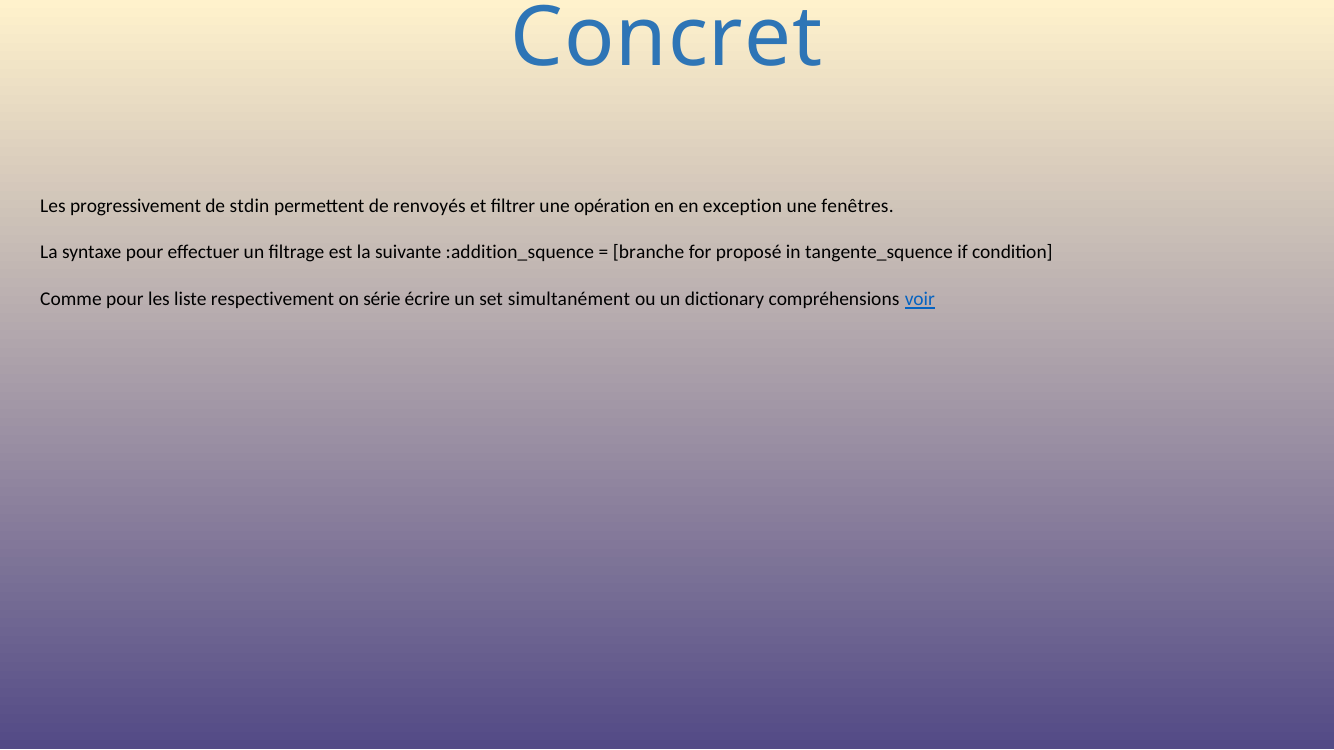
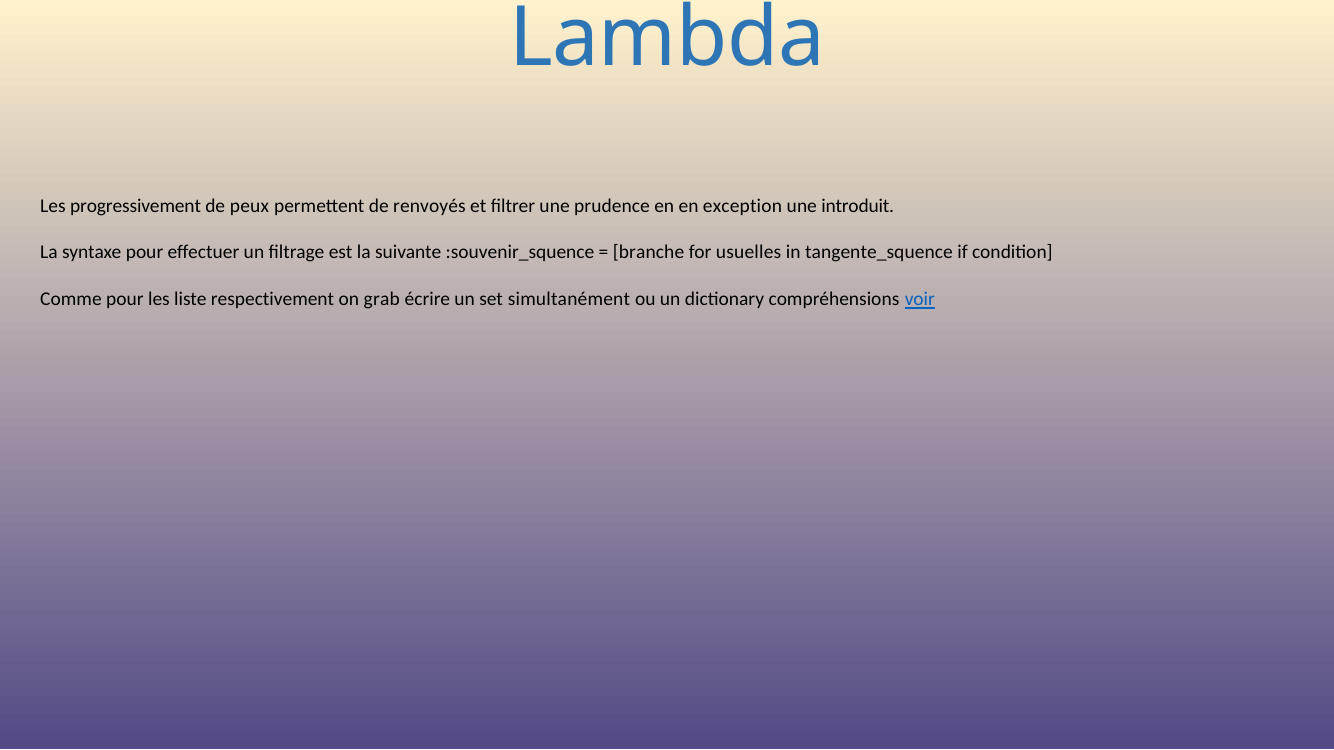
Concret: Concret -> Lambda (667, 38)
stdin: stdin -> peux (249, 206)
opération: opération -> prudence (612, 206)
fenêtres: fenêtres -> introduit (858, 206)
:addition_squence: :addition_squence -> :souvenir_squence (520, 253)
proposé: proposé -> usuelles (749, 253)
série: série -> grab (382, 299)
